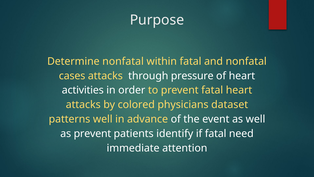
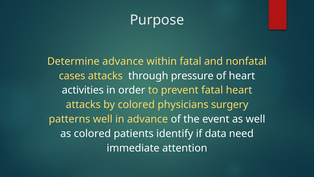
Determine nonfatal: nonfatal -> advance (123, 61)
dataset: dataset -> surgery (230, 105)
as prevent: prevent -> colored (92, 133)
if fatal: fatal -> data (216, 133)
